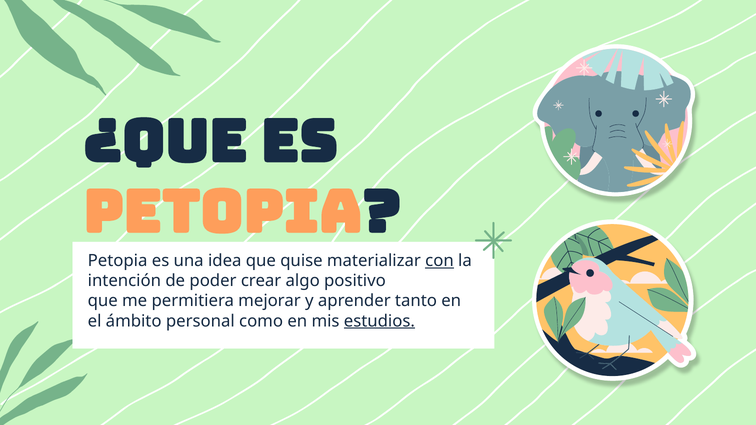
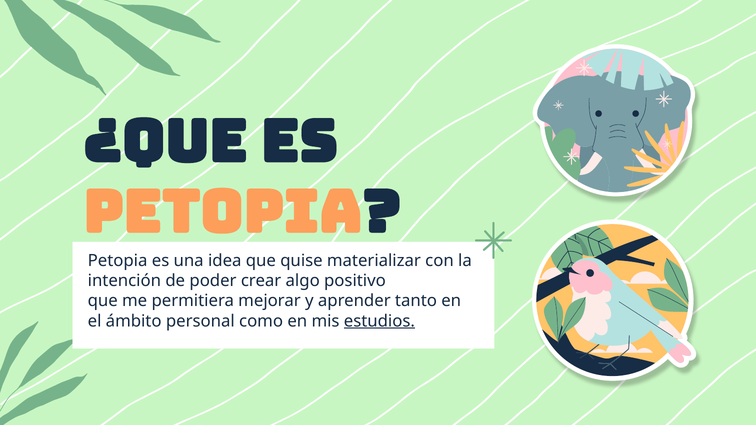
con underline: present -> none (440, 261)
